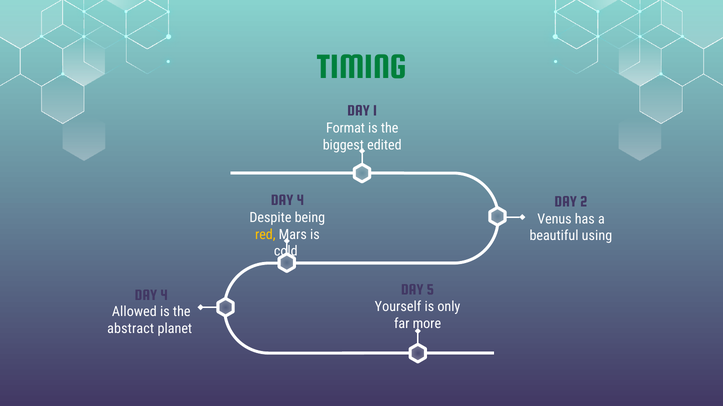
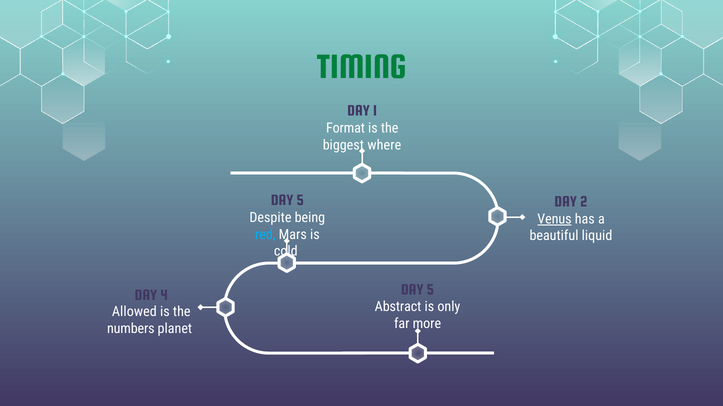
edited: edited -> where (384, 145)
4: 4 -> 5 (300, 200)
Venus underline: none -> present (554, 219)
red colour: yellow -> light blue (265, 235)
using: using -> liquid (597, 236)
Yourself: Yourself -> Abstract (398, 307)
abstract: abstract -> numbers (131, 329)
